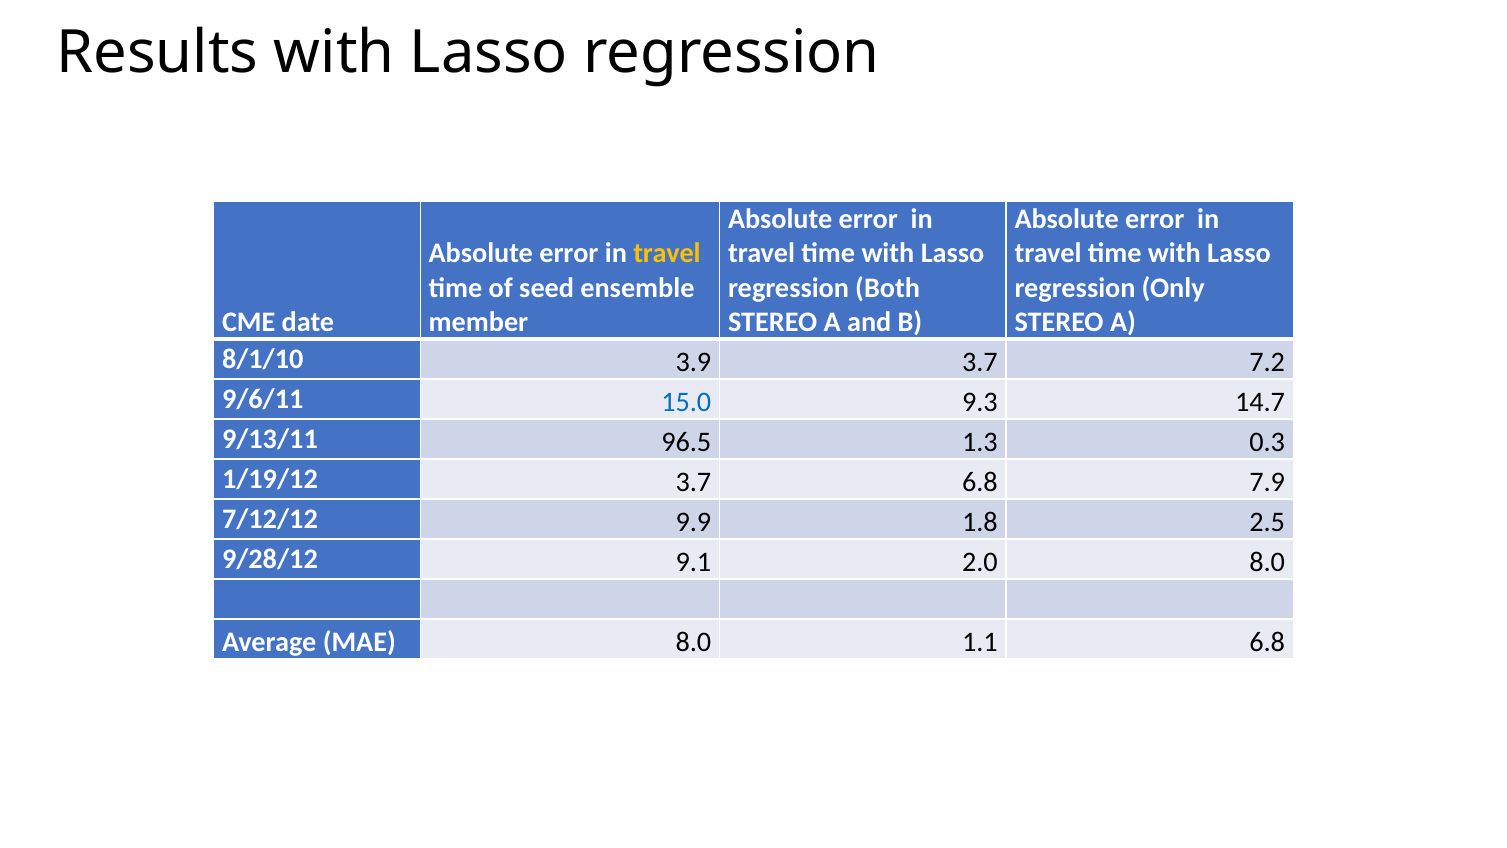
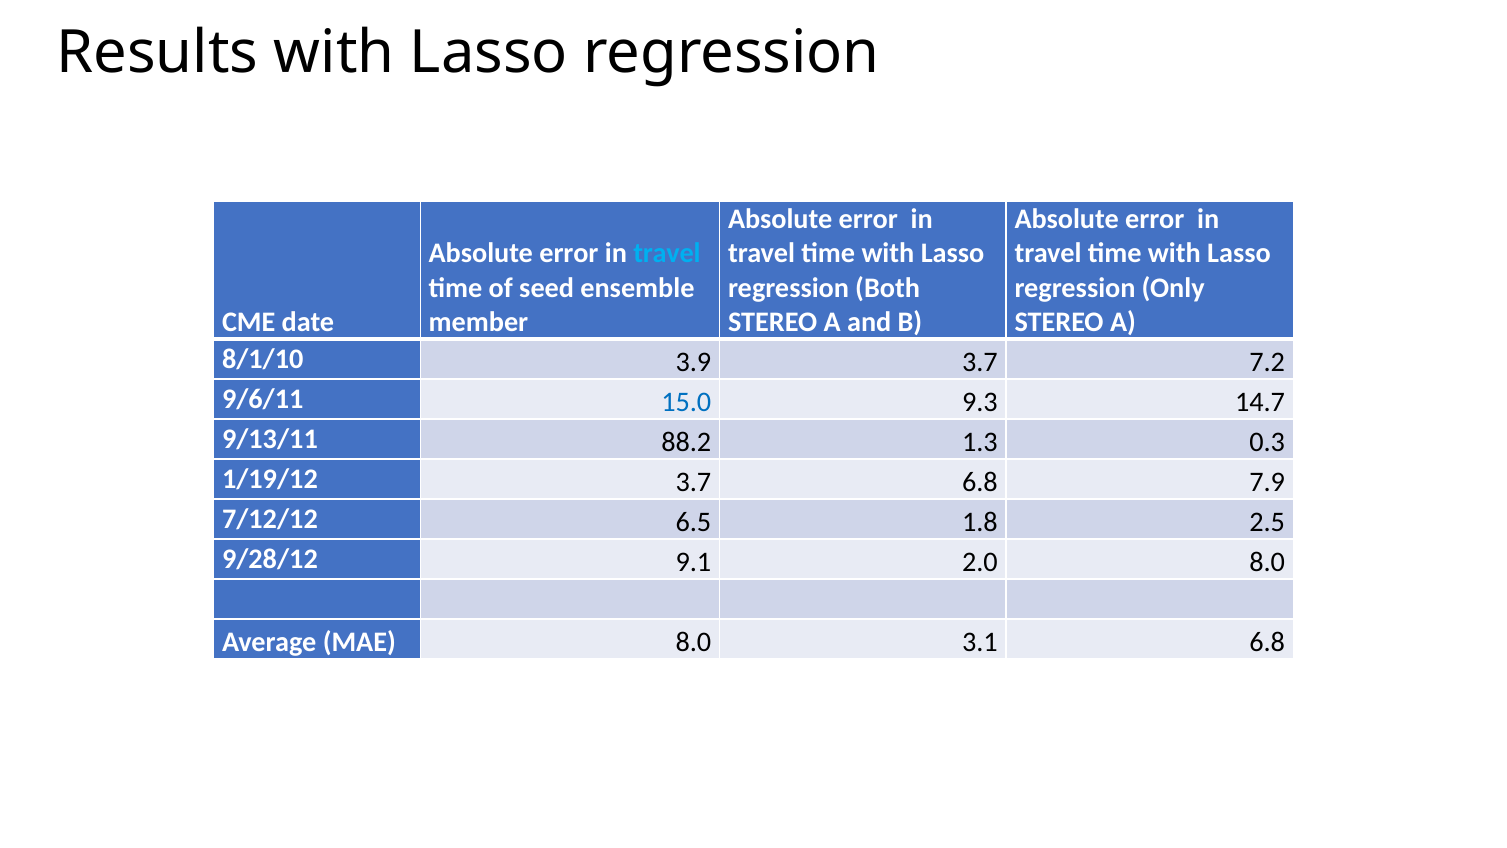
travel colour: yellow -> light blue (667, 253)
96.5: 96.5 -> 88.2 (686, 442)
9.9: 9.9 -> 6.5 (693, 522)
1.1: 1.1 -> 3.1 (980, 642)
